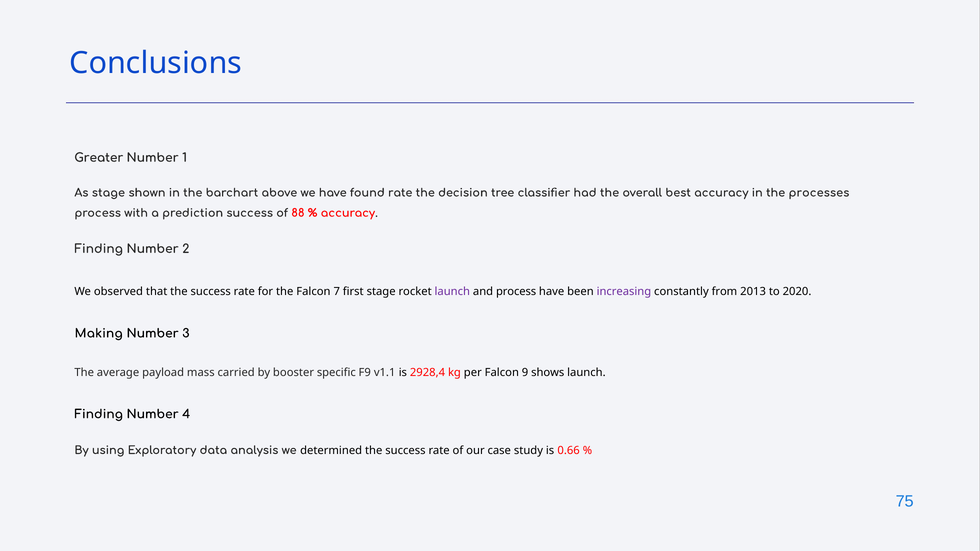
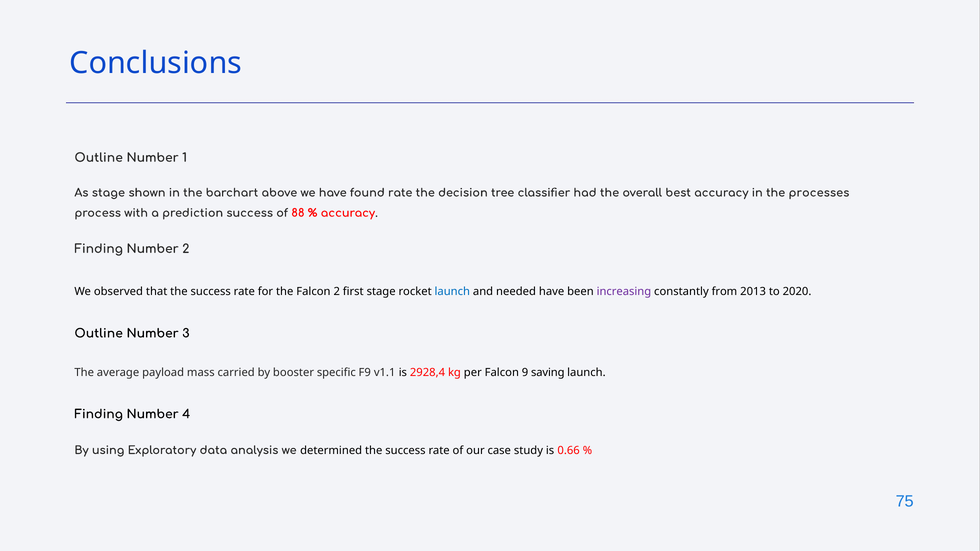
Greater: Greater -> Outline (99, 158)
Falcon 7: 7 -> 2 (337, 292)
launch colour: purple -> blue (452, 292)
and process: process -> needed (516, 292)
Making: Making -> Outline (99, 334)
shows: shows -> saving (548, 373)
